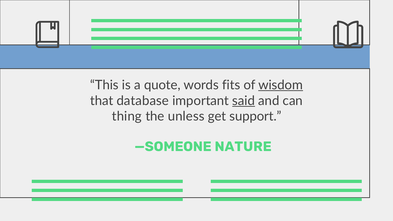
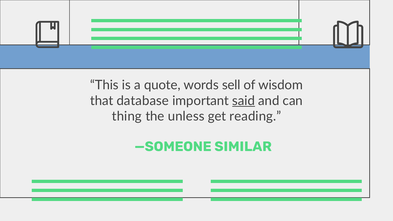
fits: fits -> sell (231, 85)
wisdom underline: present -> none (281, 85)
support: support -> reading (255, 116)
NATURE: NATURE -> SIMILAR (243, 147)
